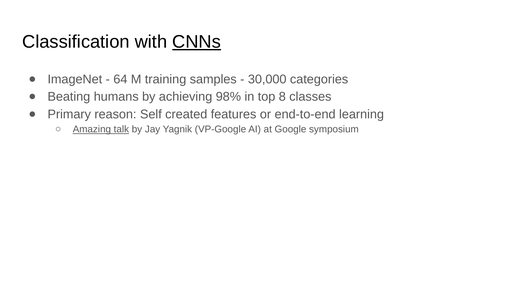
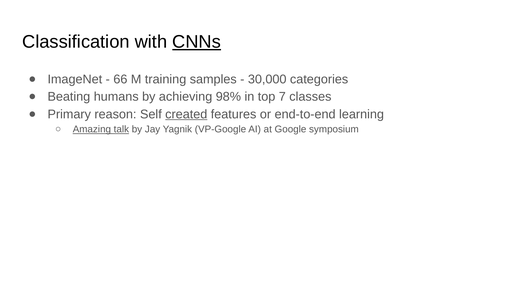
64: 64 -> 66 (120, 79)
8: 8 -> 7 (282, 97)
created underline: none -> present (186, 114)
